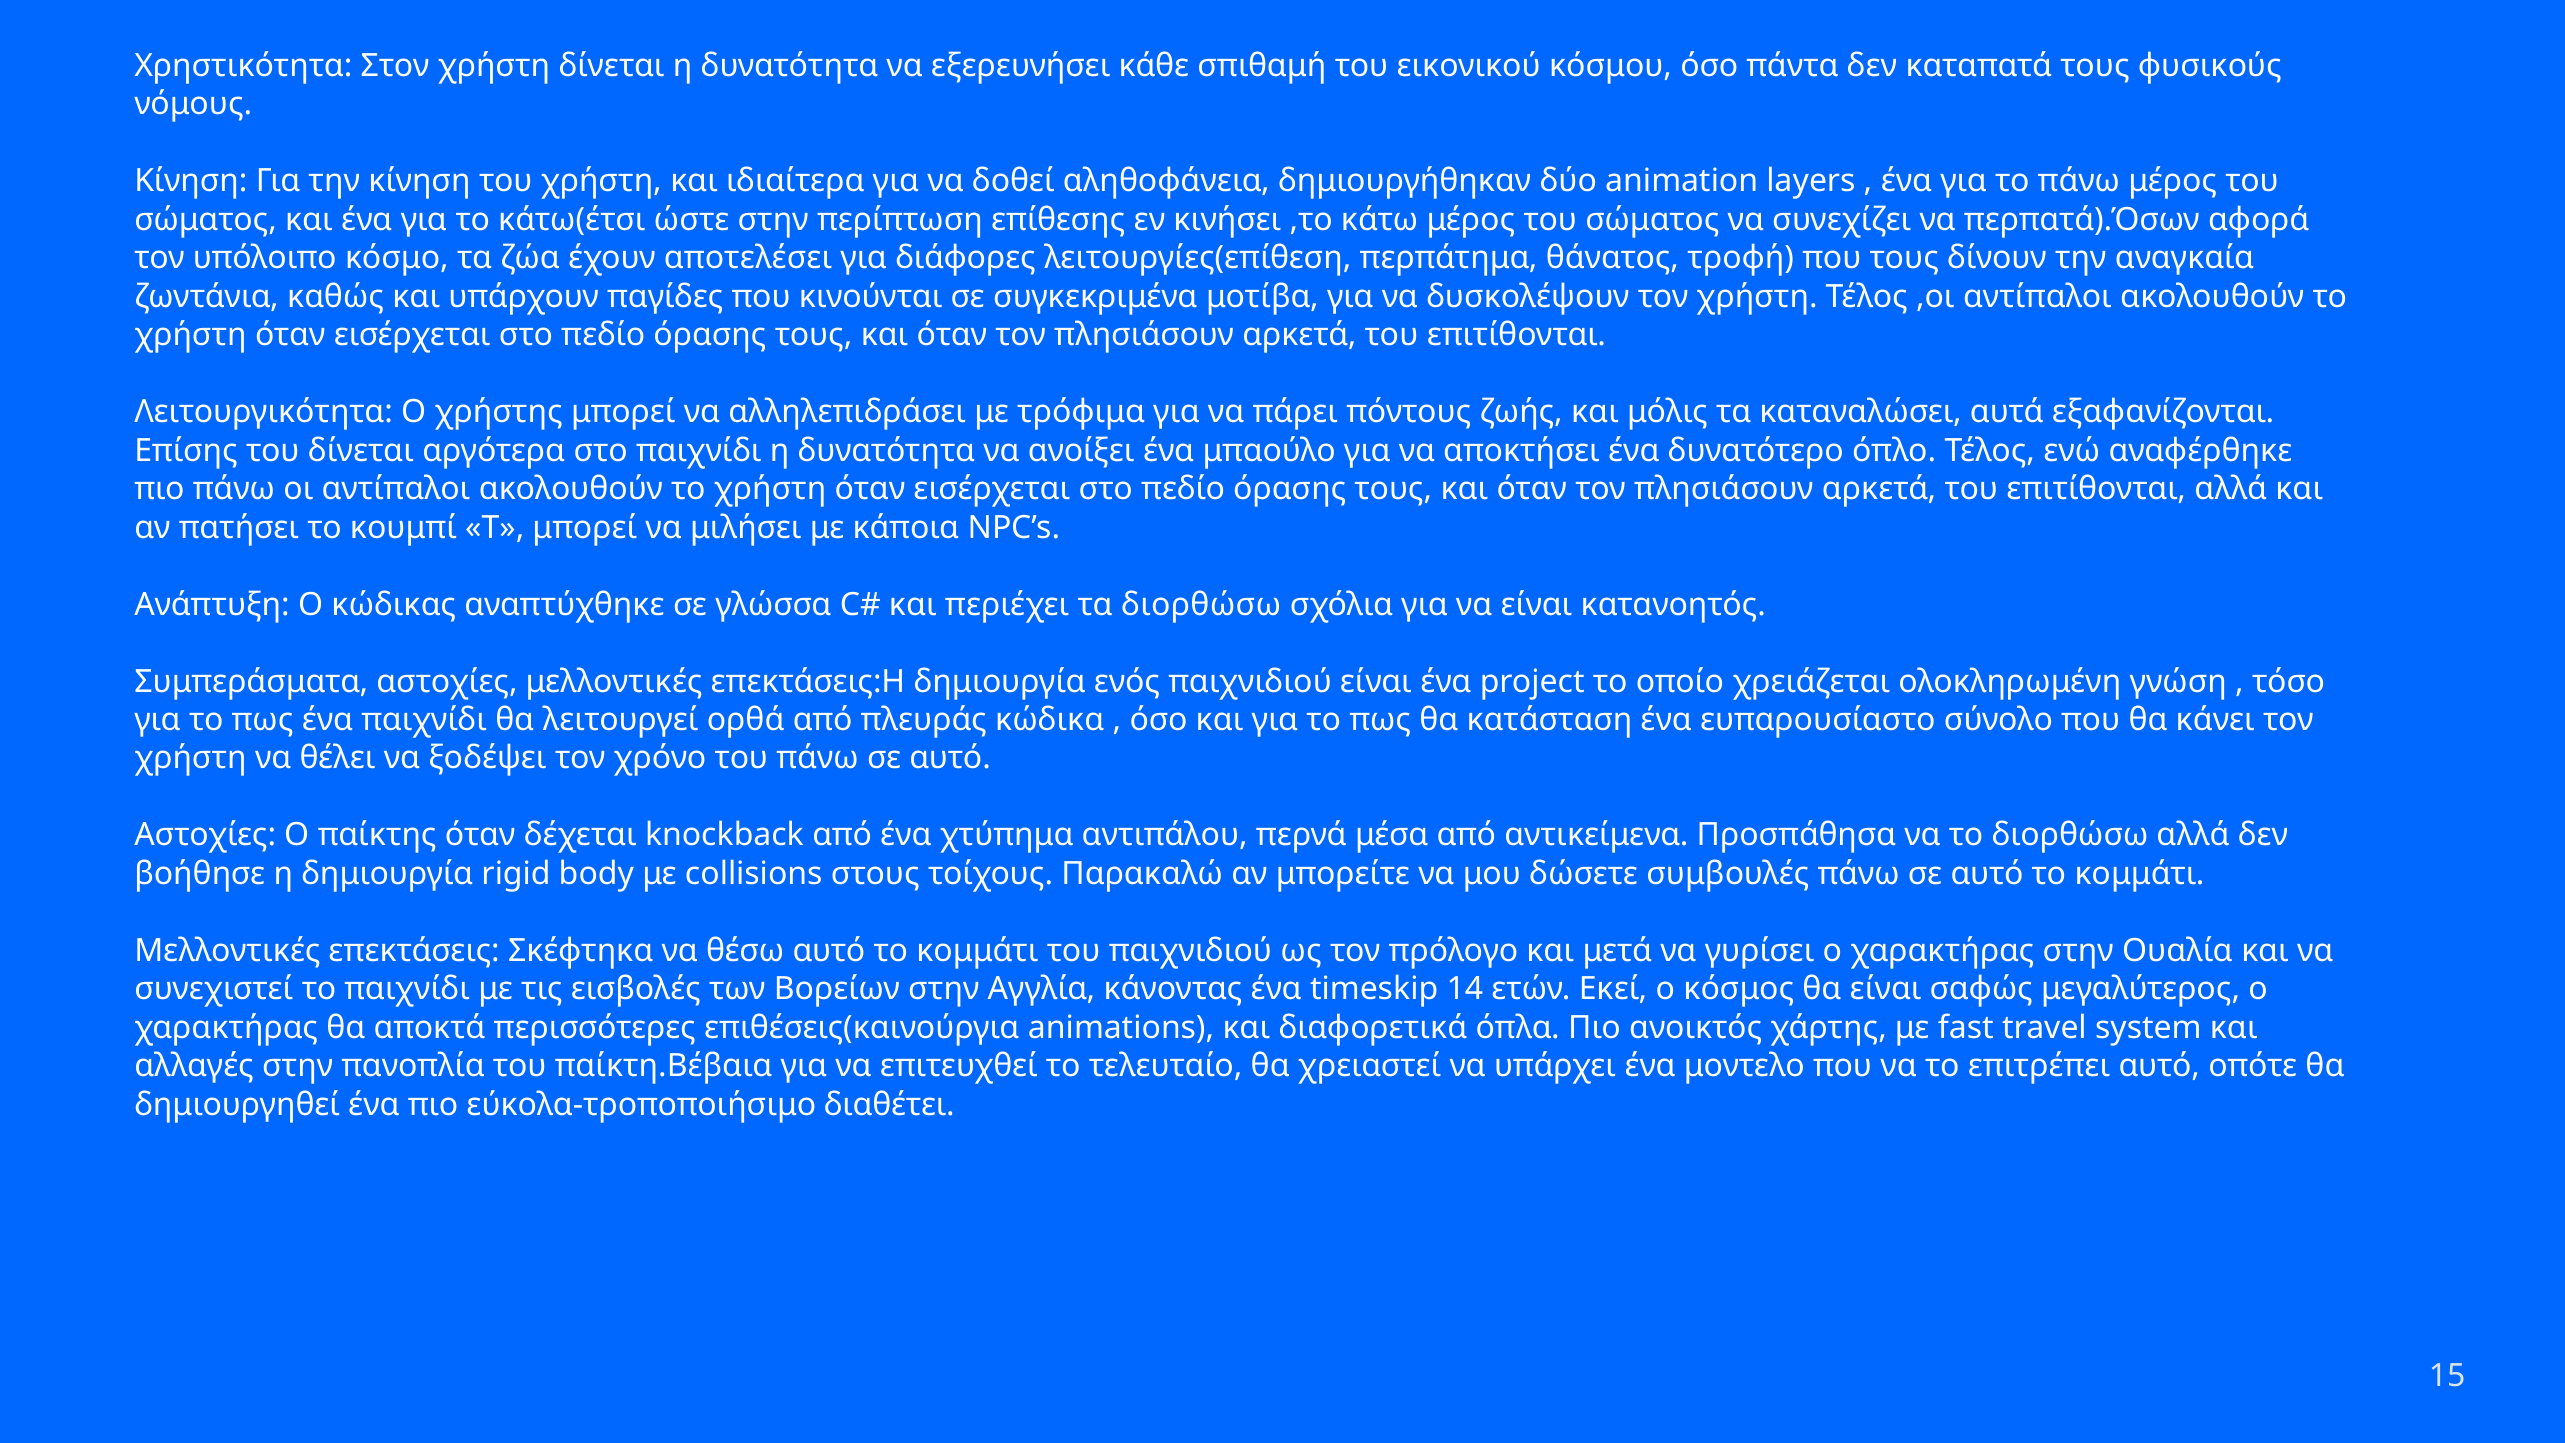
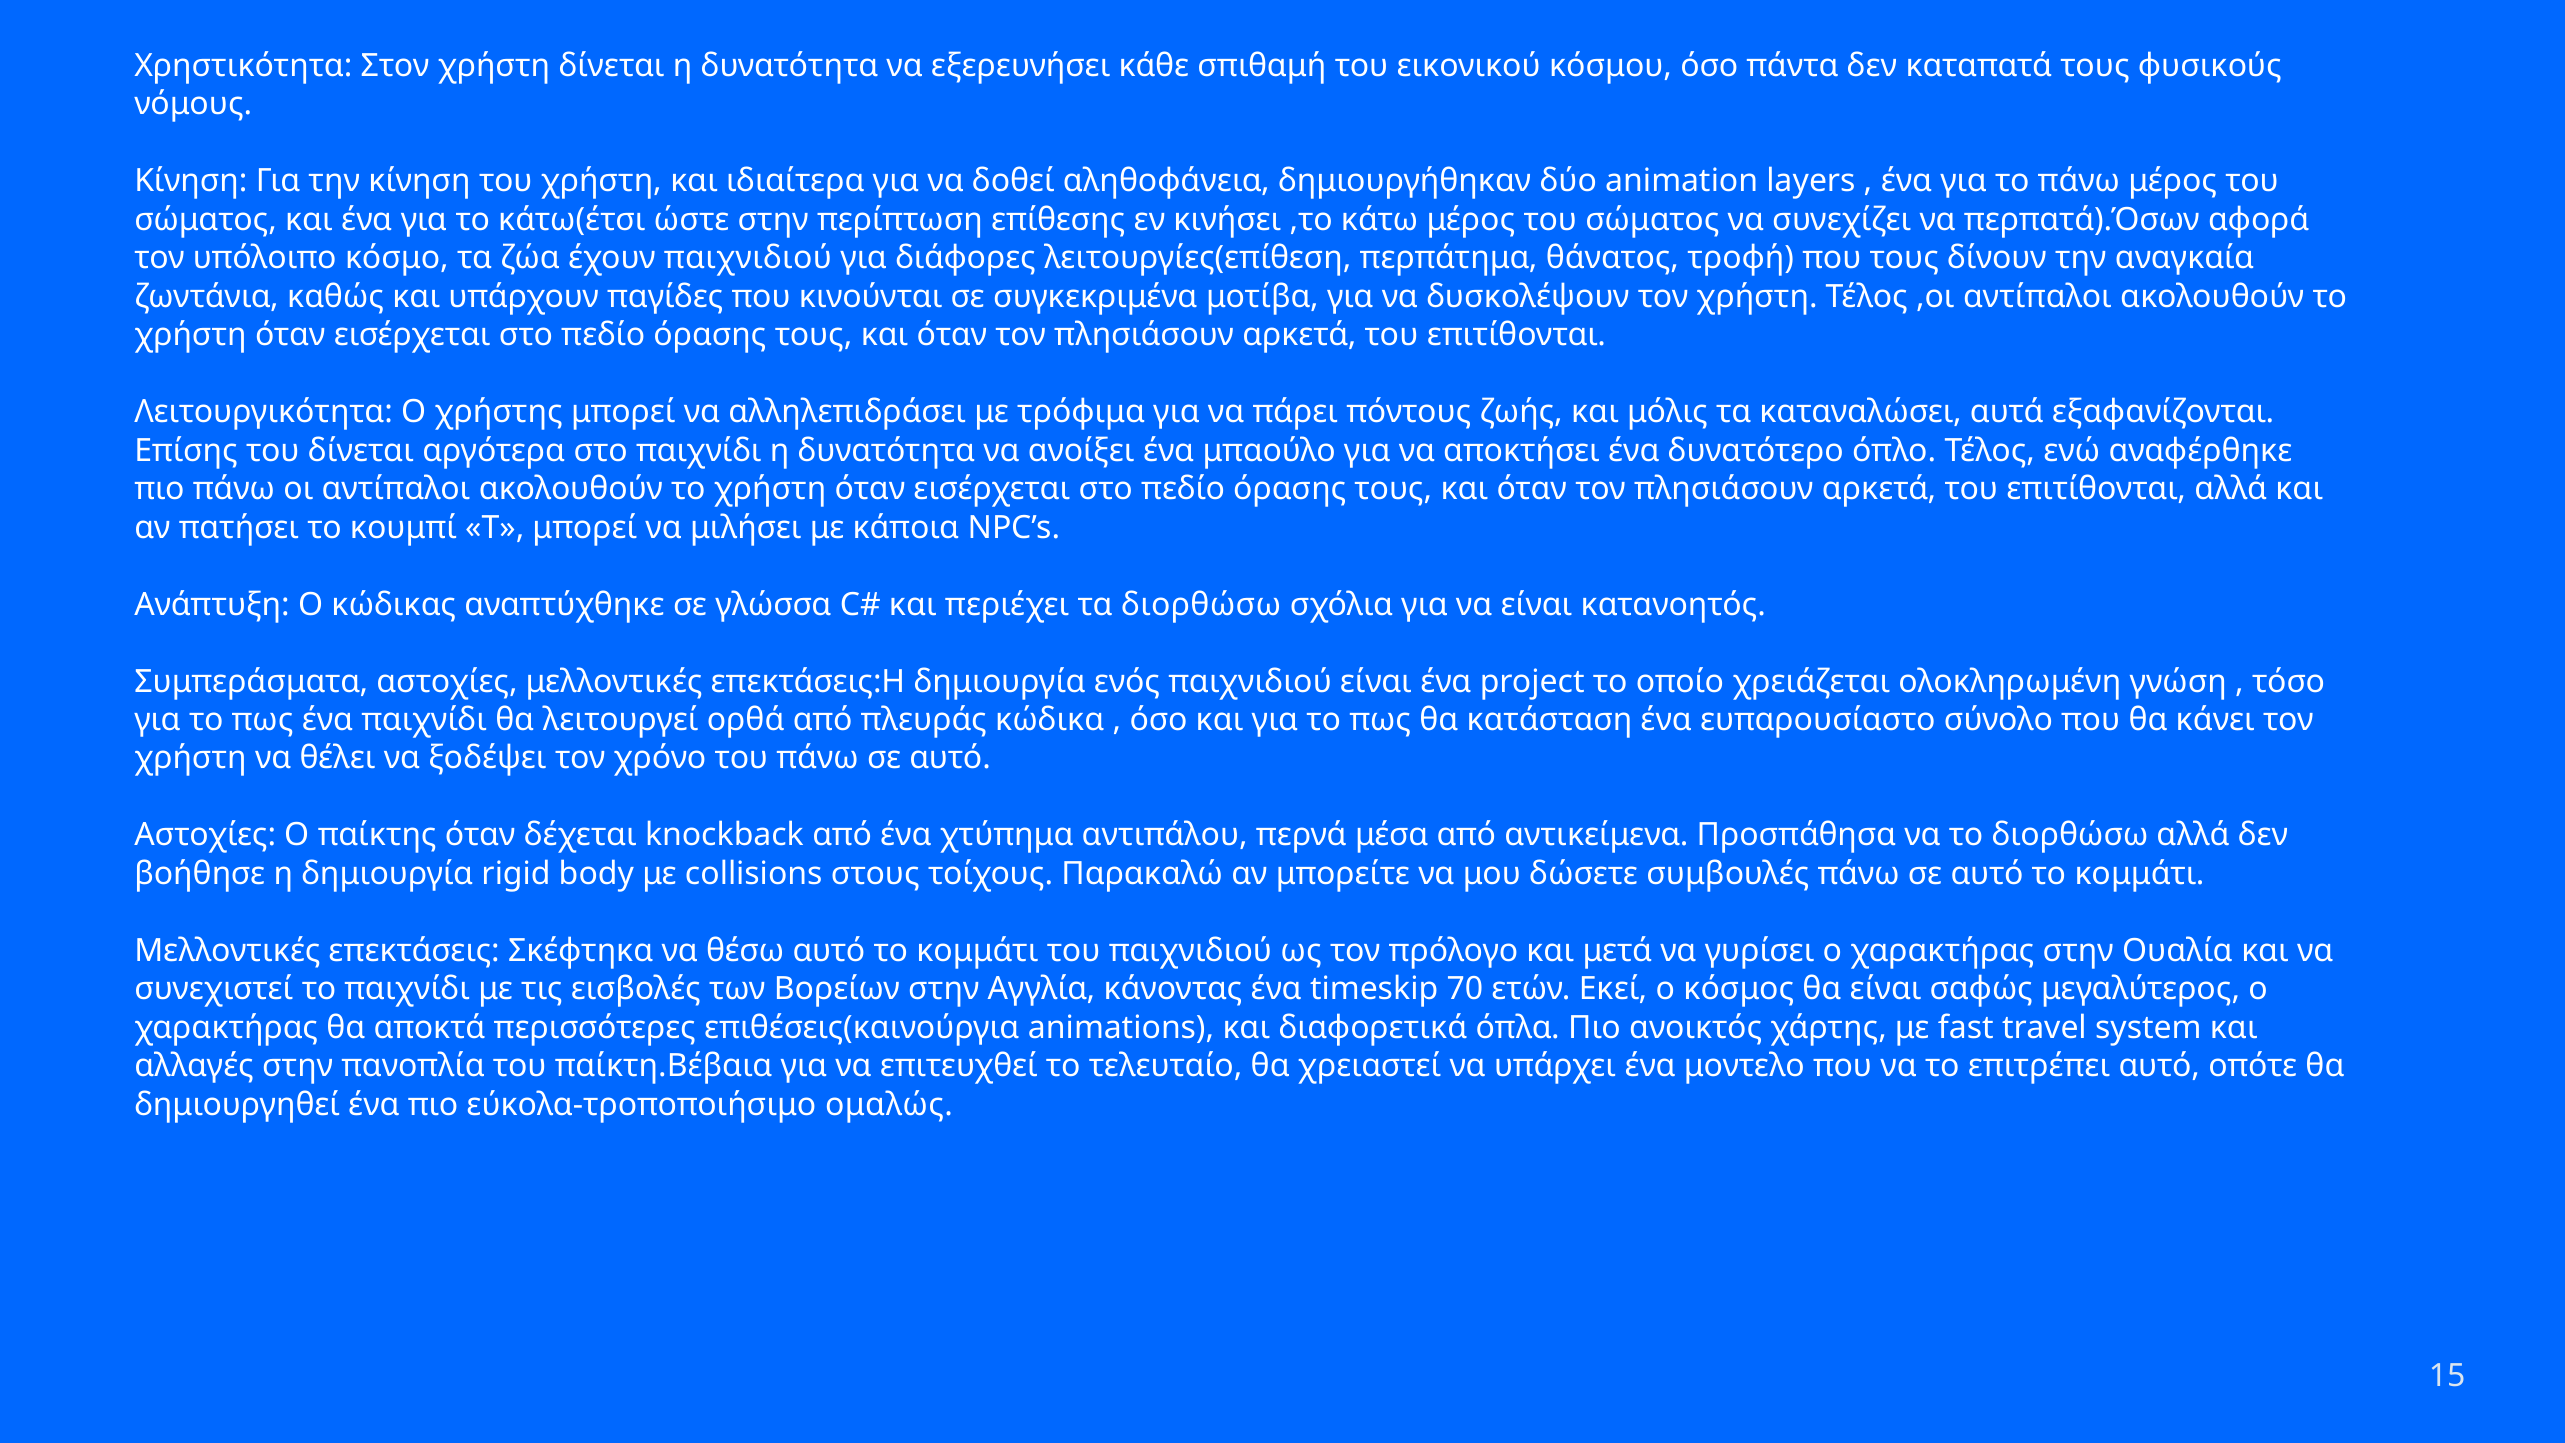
έχουν αποτελέσει: αποτελέσει -> παιχνιδιού (748, 258)
14: 14 -> 70 (1465, 989)
διαθέτει: διαθέτει -> ομαλώς (889, 1105)
